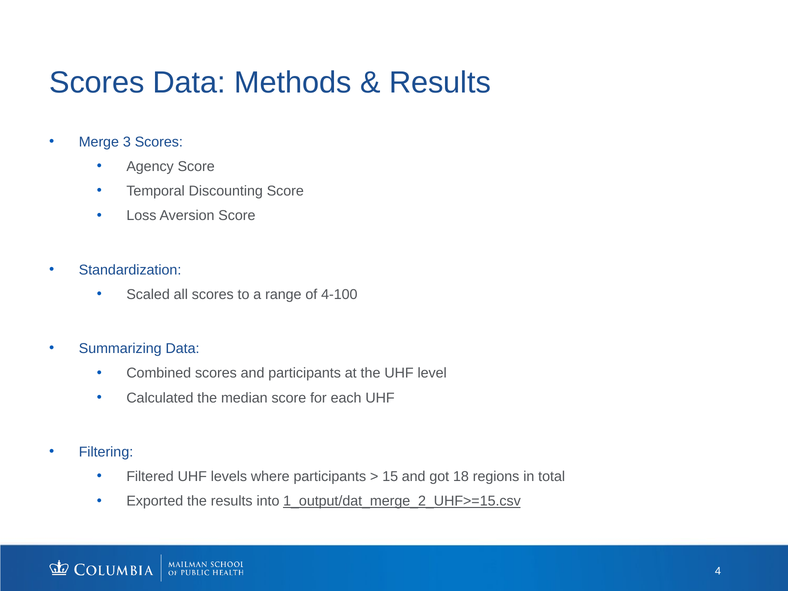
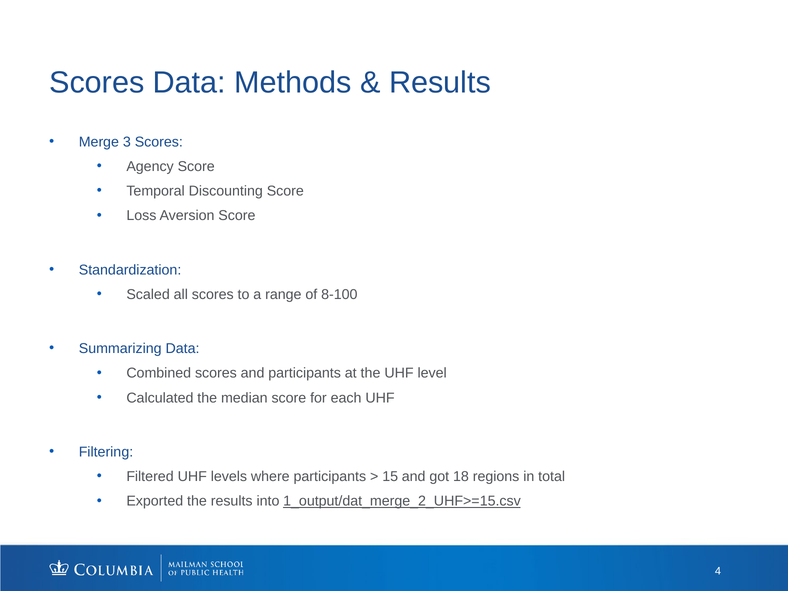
4-100: 4-100 -> 8-100 (339, 294)
